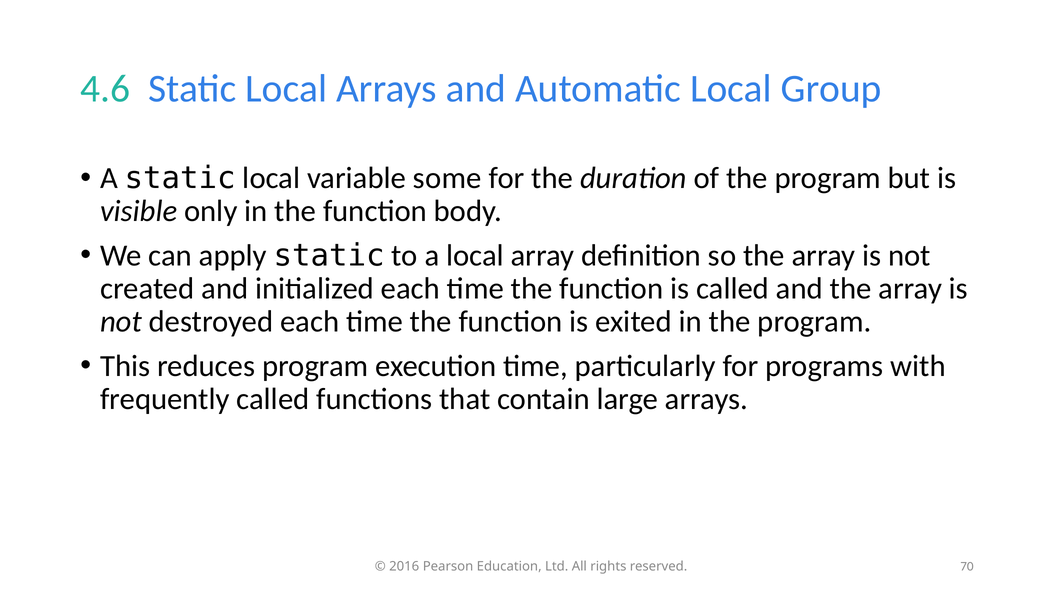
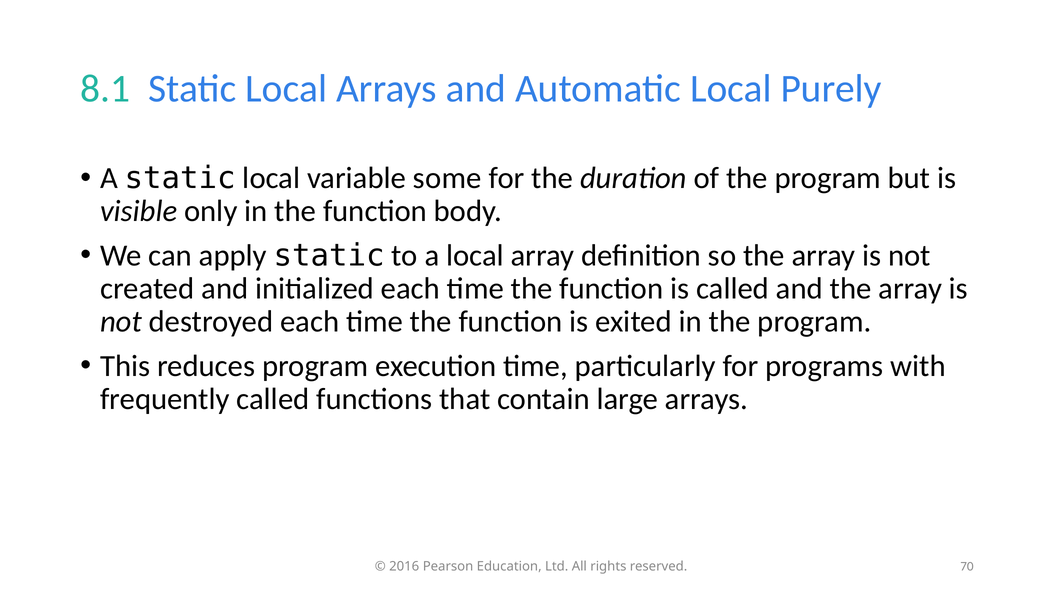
4.6: 4.6 -> 8.1 (105, 89)
Group: Group -> Purely (831, 89)
